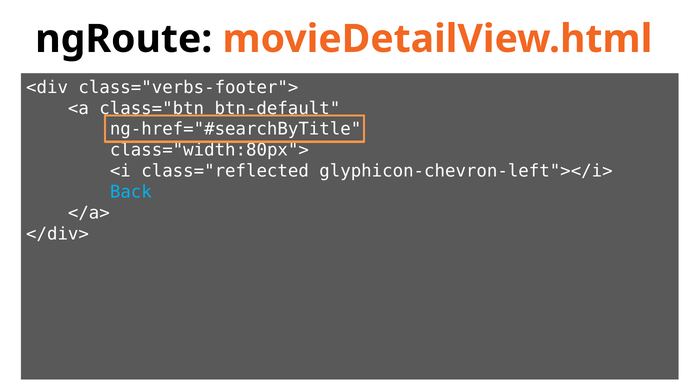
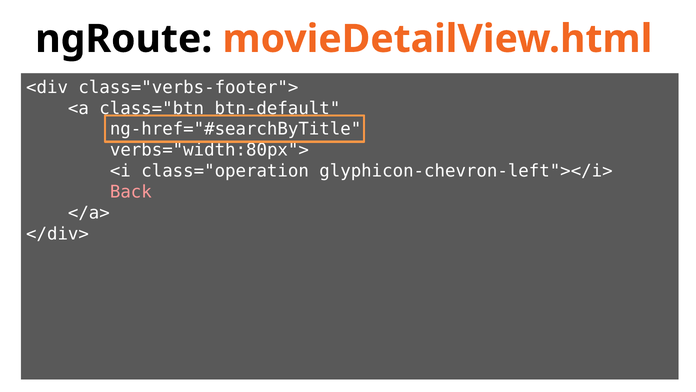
class="width:80px">: class="width:80px"> -> verbs="width:80px"> (209, 150)
class="reflected: class="reflected -> class="operation (225, 171)
Back colour: light blue -> pink (131, 192)
